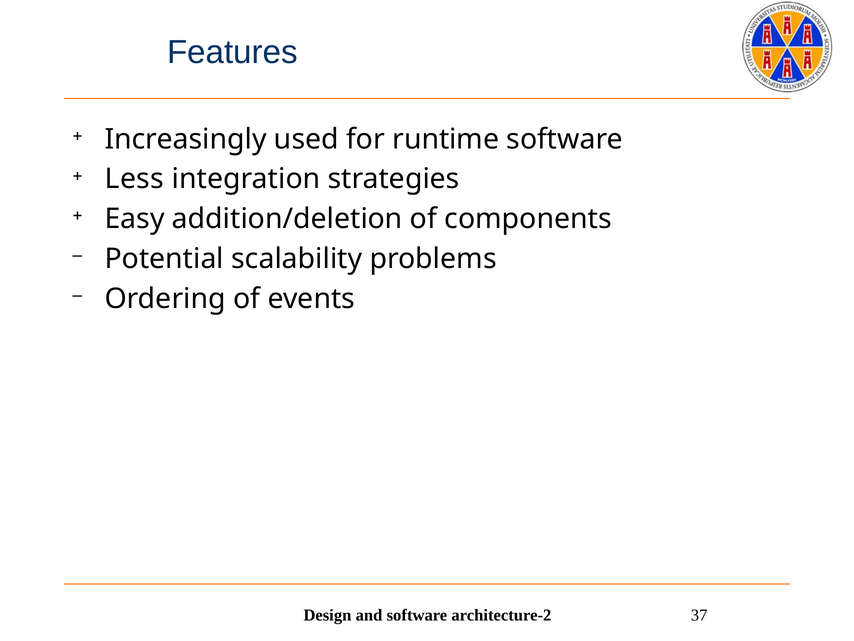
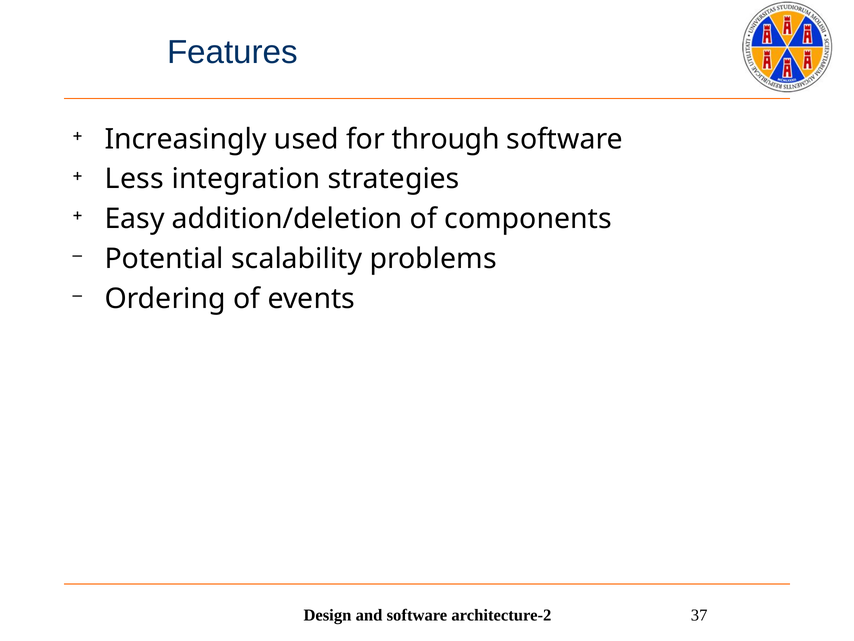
runtime: runtime -> through (446, 139)
